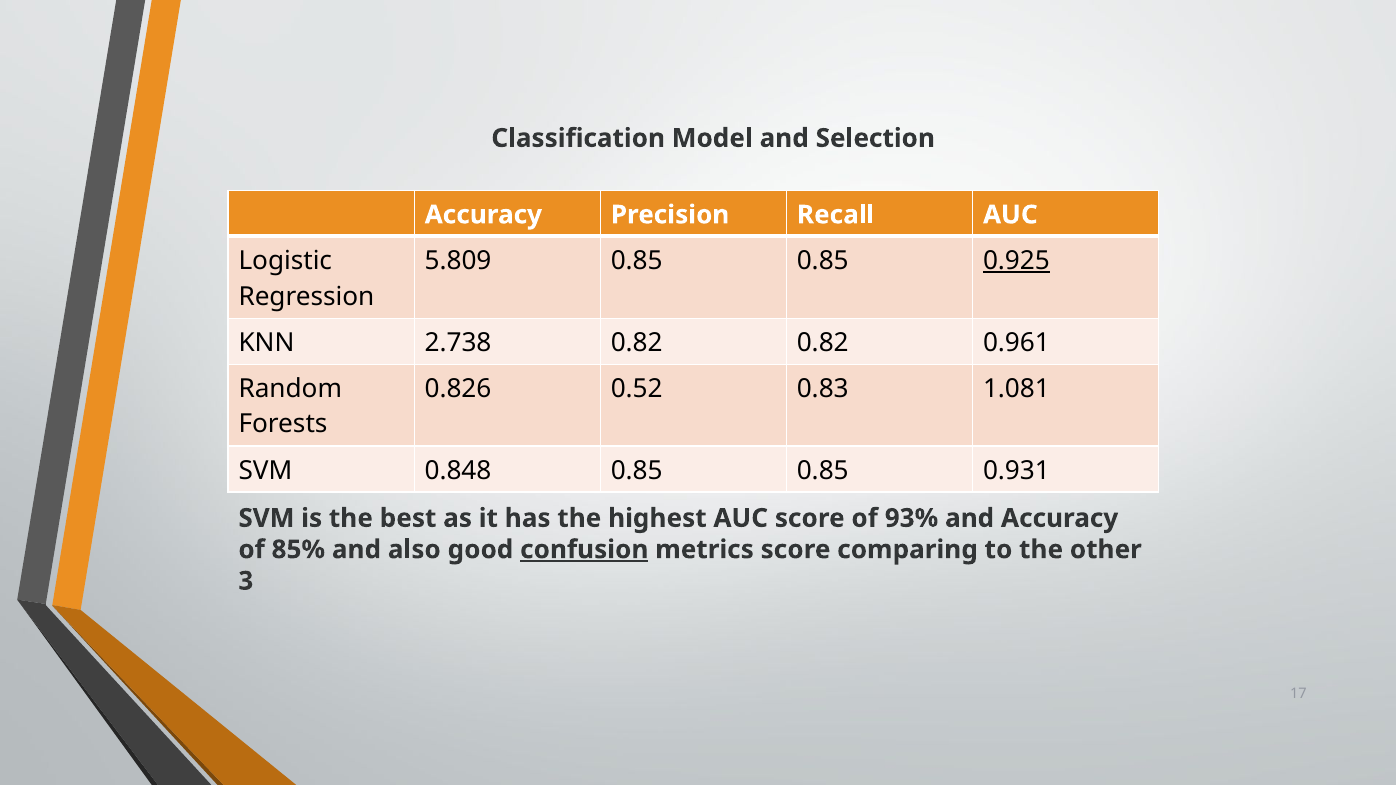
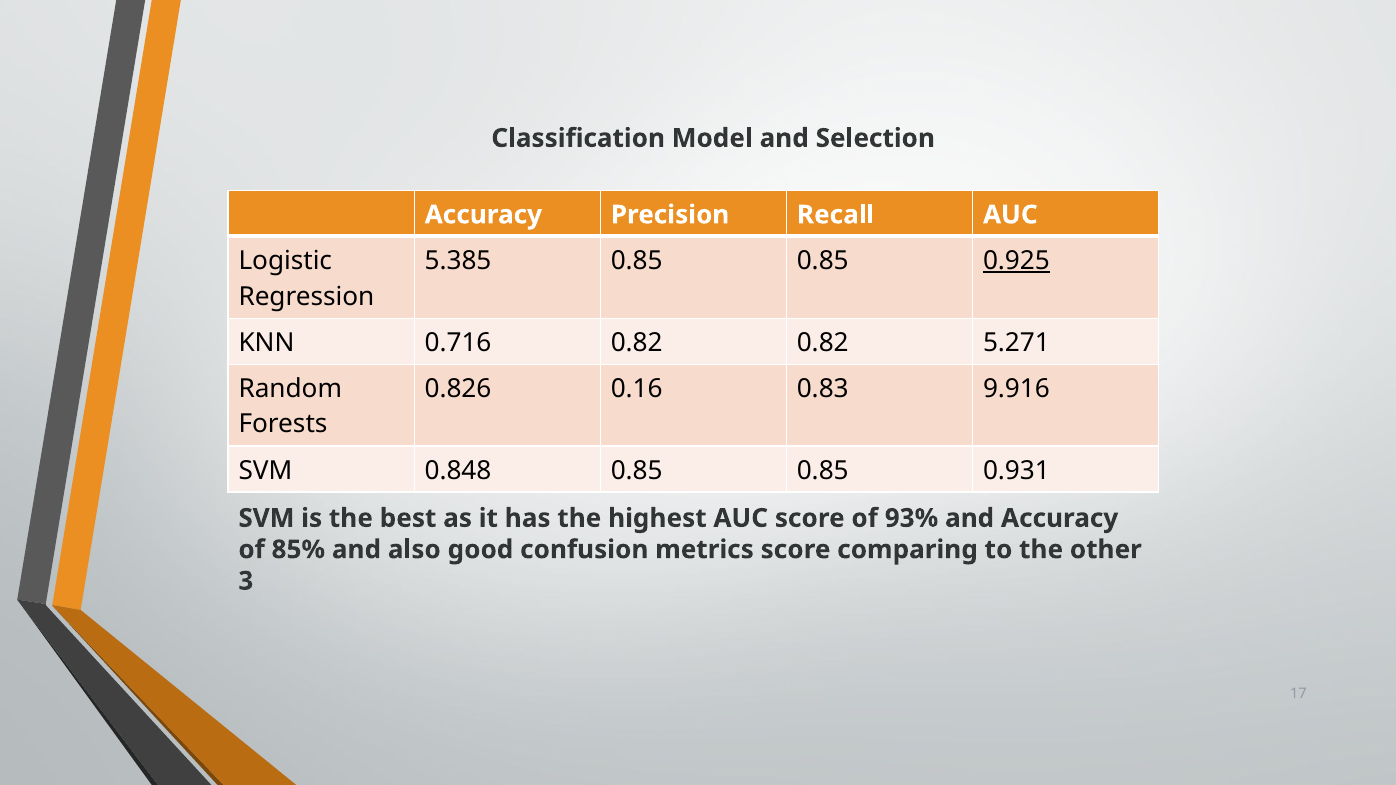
5.809: 5.809 -> 5.385 (458, 261)
2.738: 2.738 -> 0.716 (458, 343)
0.961: 0.961 -> 5.271 (1016, 343)
0.52: 0.52 -> 0.16 (637, 389)
1.081: 1.081 -> 9.916 (1016, 389)
confusion underline: present -> none (584, 550)
